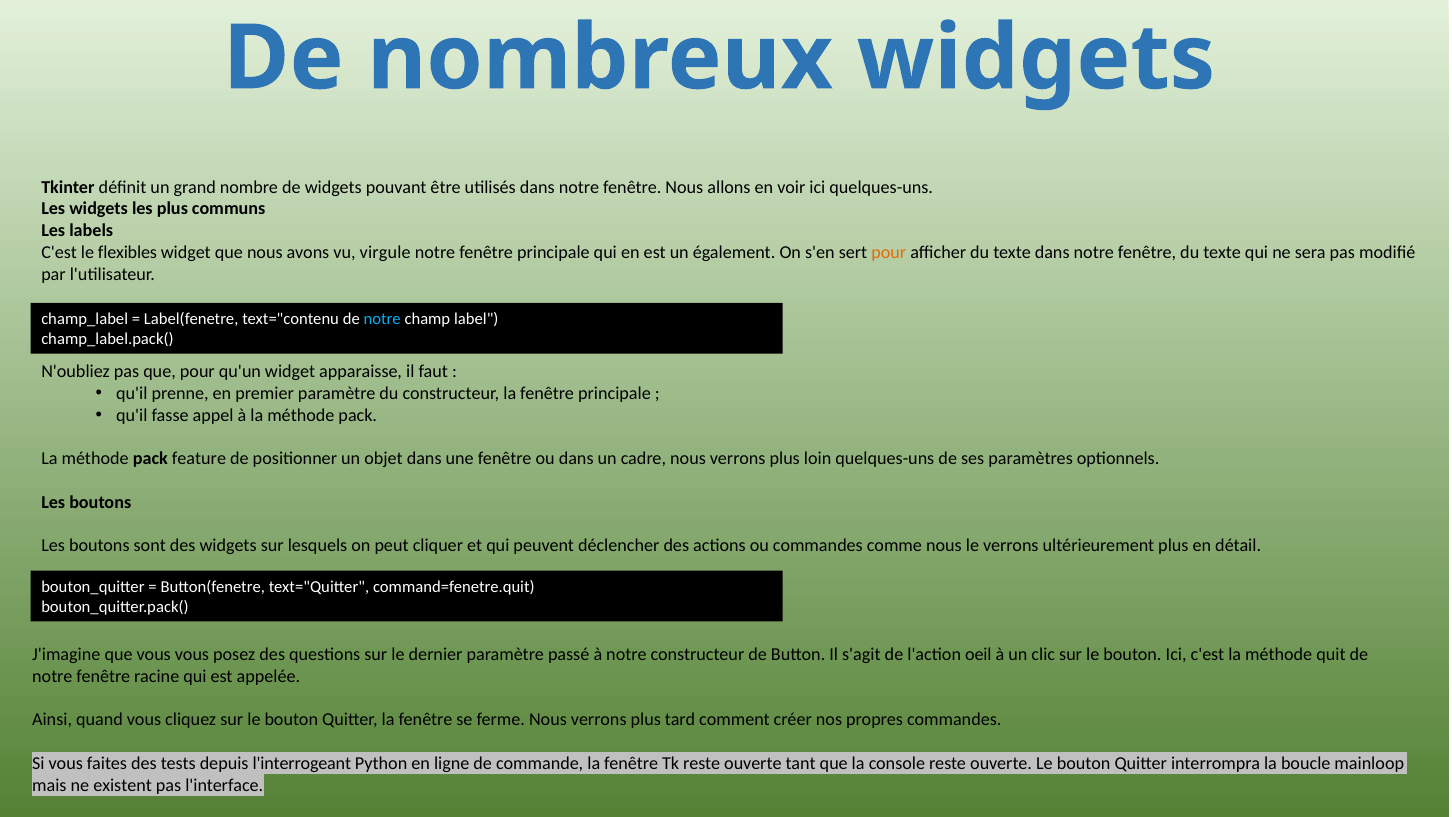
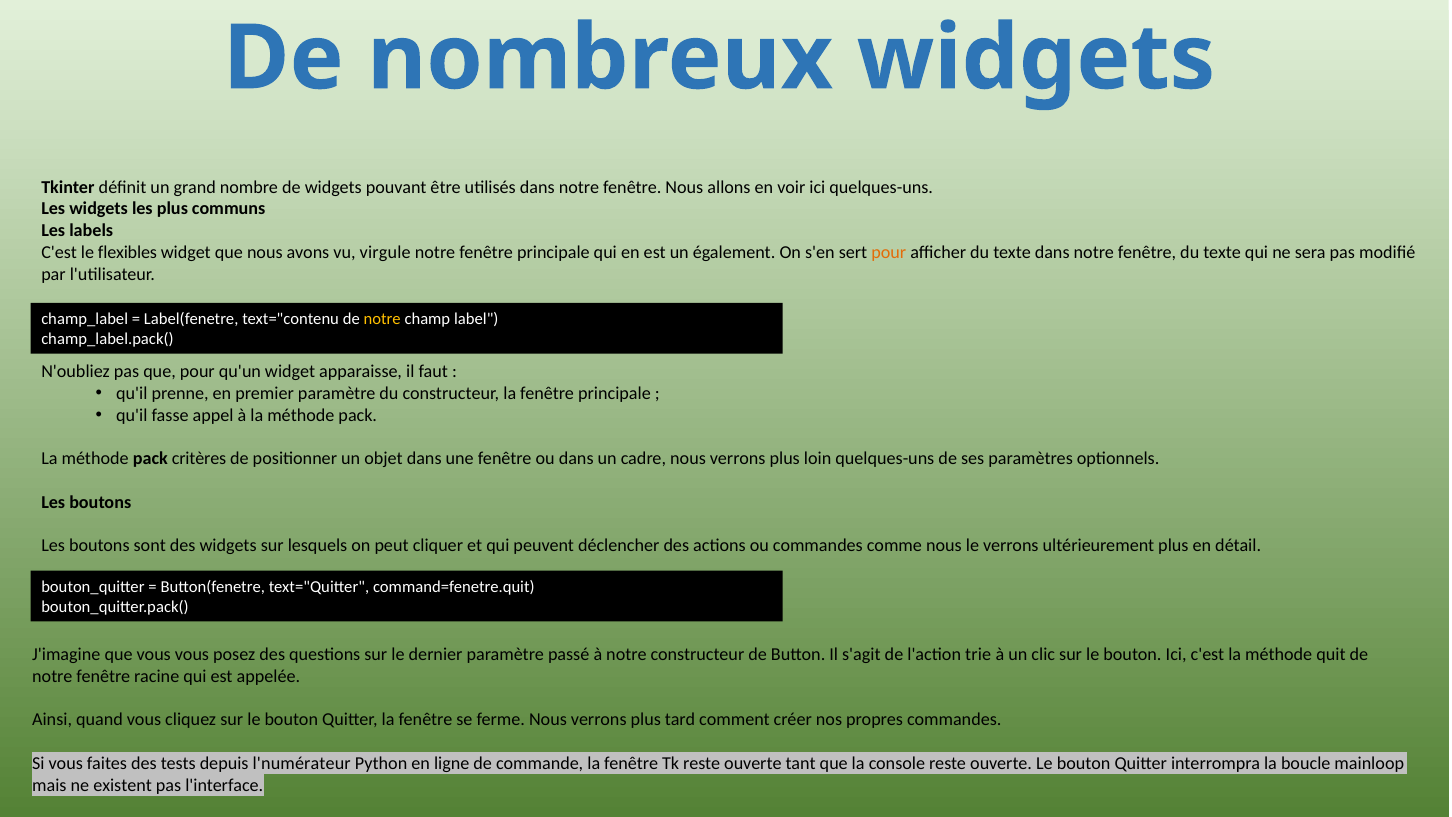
notre colour: light blue -> yellow (382, 319)
feature: feature -> critères (199, 459)
oeil: oeil -> trie (978, 654)
l'interrogeant: l'interrogeant -> l'numérateur (302, 763)
